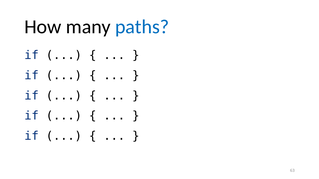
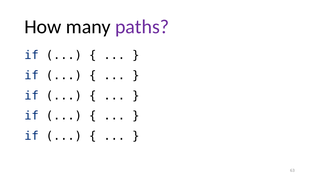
paths colour: blue -> purple (142, 27)
